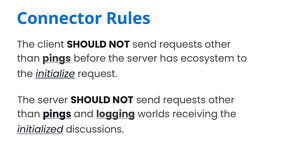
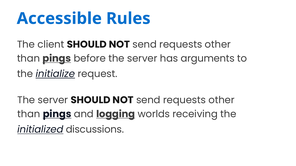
Connector: Connector -> Accessible (59, 19)
ecosystem: ecosystem -> arguments (208, 59)
